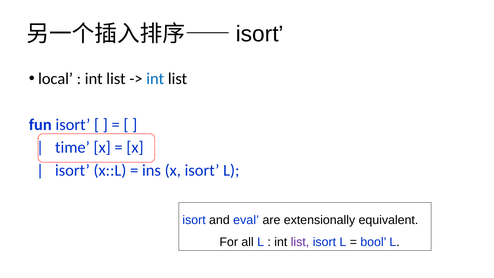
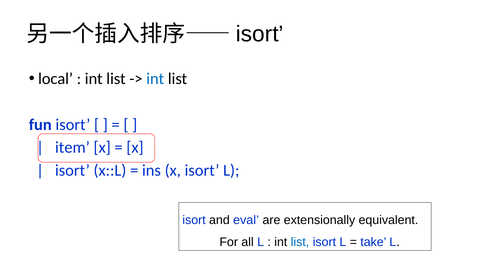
time: time -> item (72, 147)
list colour: purple -> blue (300, 242)
bool: bool -> take (373, 242)
